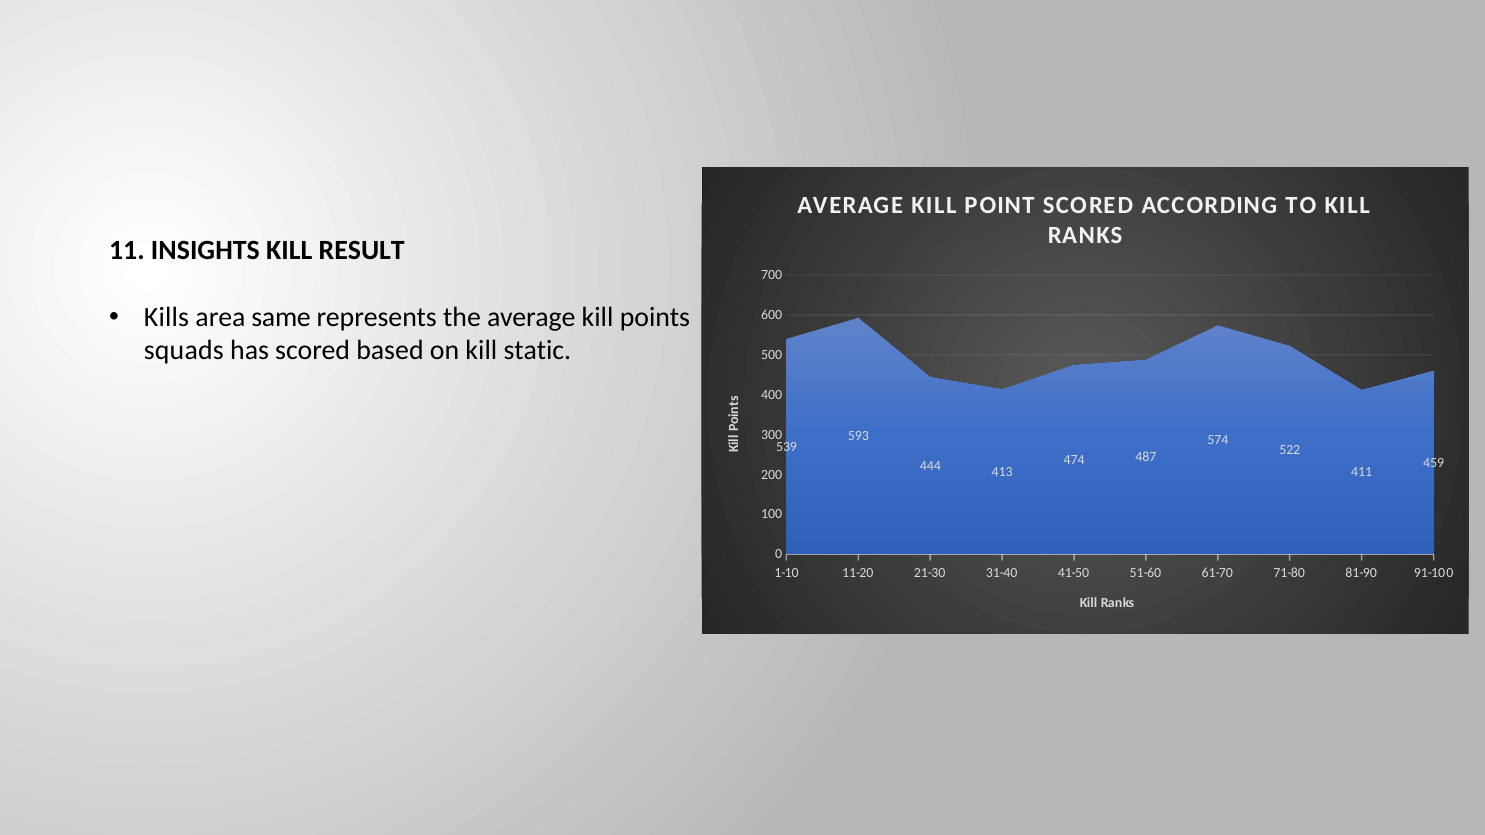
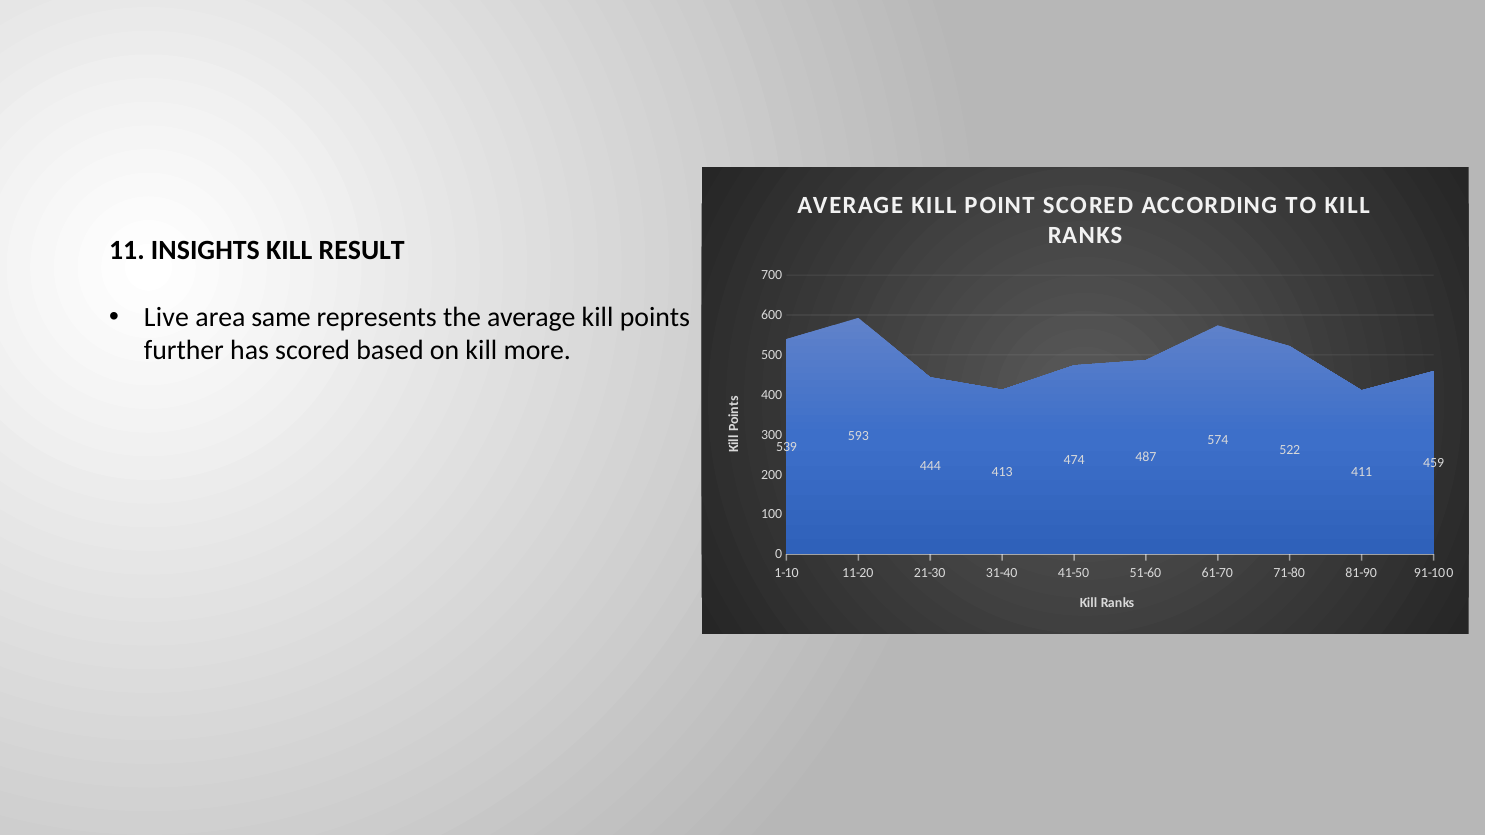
Kills: Kills -> Live (166, 317)
squads: squads -> further (184, 351)
static: static -> more (537, 351)
